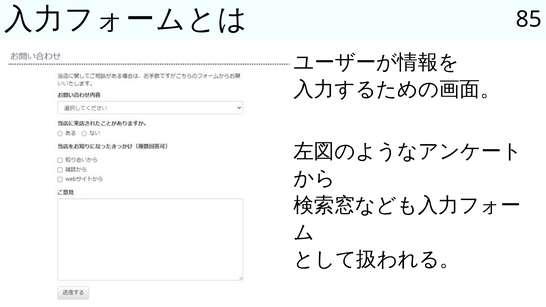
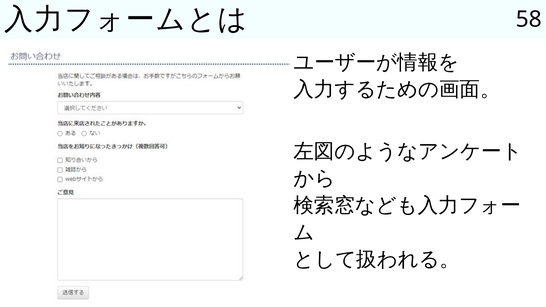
85: 85 -> 58 (529, 19)
